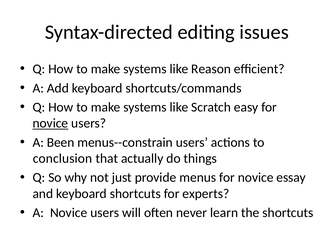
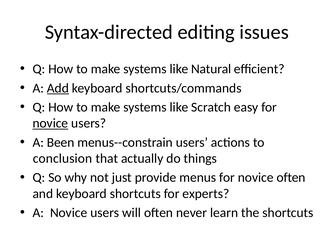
Reason: Reason -> Natural (211, 69)
Add underline: none -> present (58, 88)
novice essay: essay -> often (291, 178)
